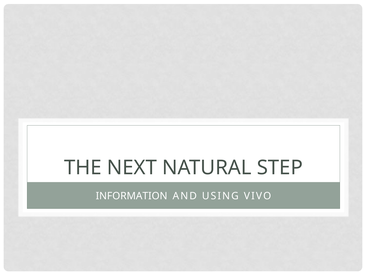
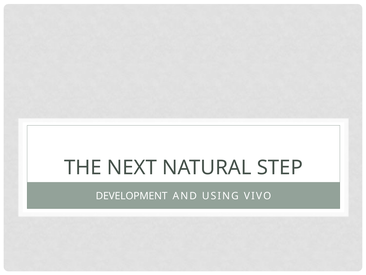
INFORMATION: INFORMATION -> DEVELOPMENT (132, 196)
